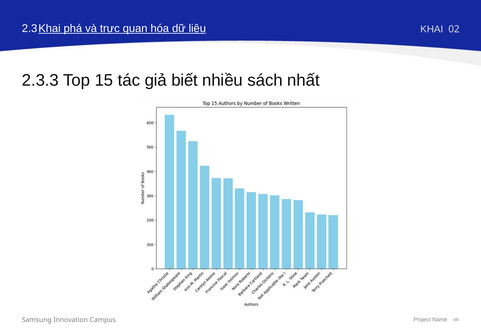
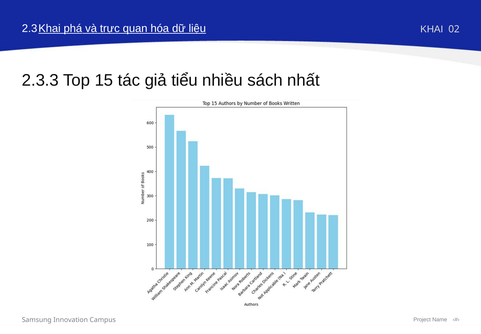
biết: biết -> tiểu (185, 80)
